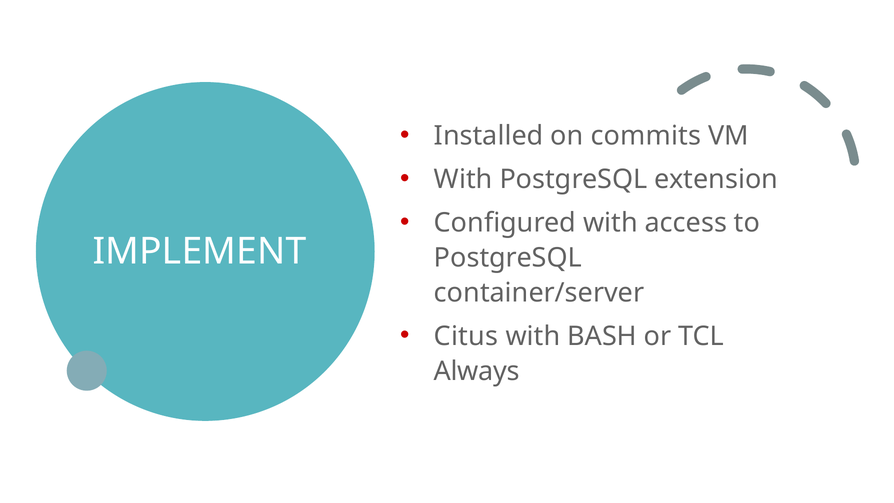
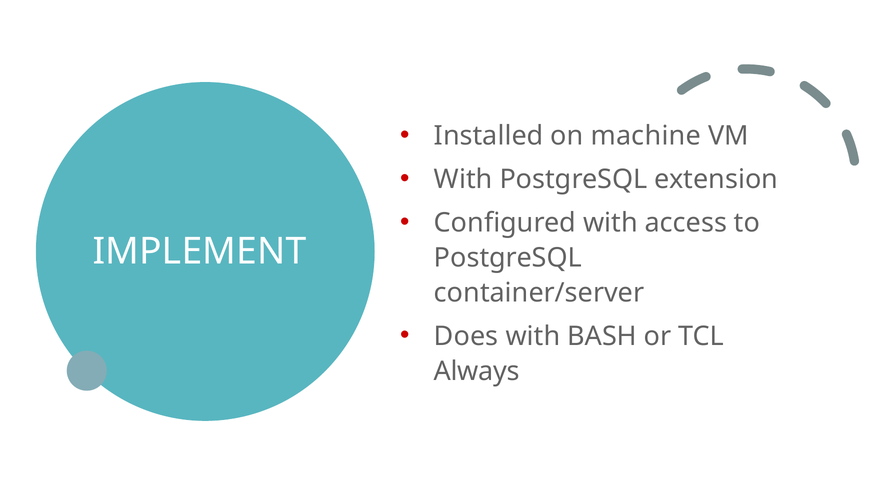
commits: commits -> machine (646, 136)
Citus: Citus -> Does (466, 336)
